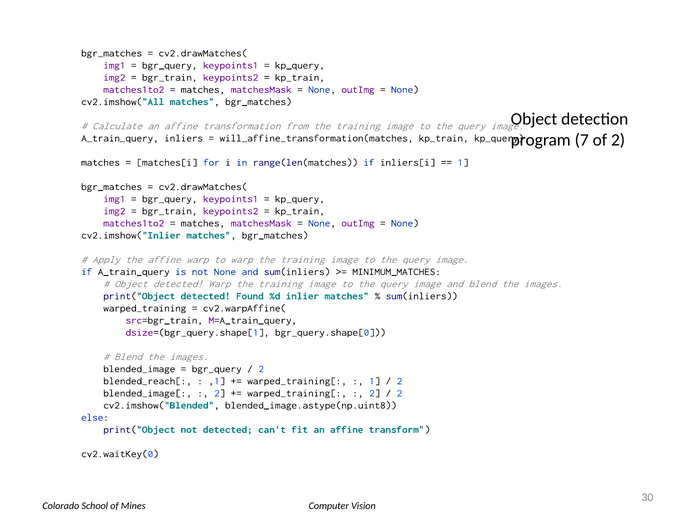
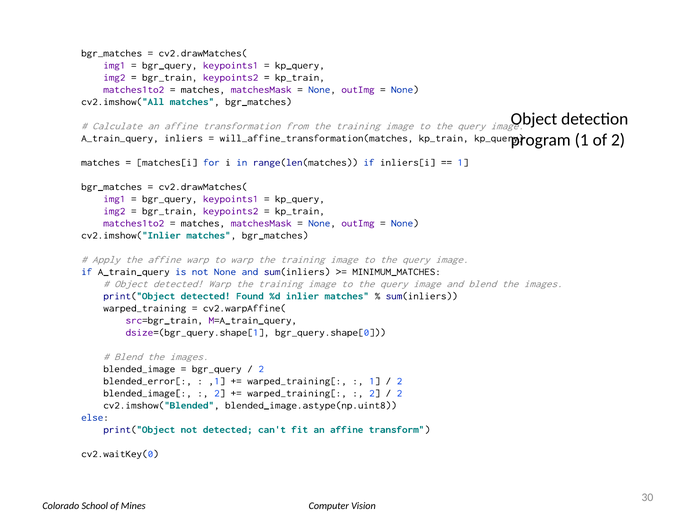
program 7: 7 -> 1 (582, 140)
blended_reach[: blended_reach[ -> blended_error[ (148, 381)
